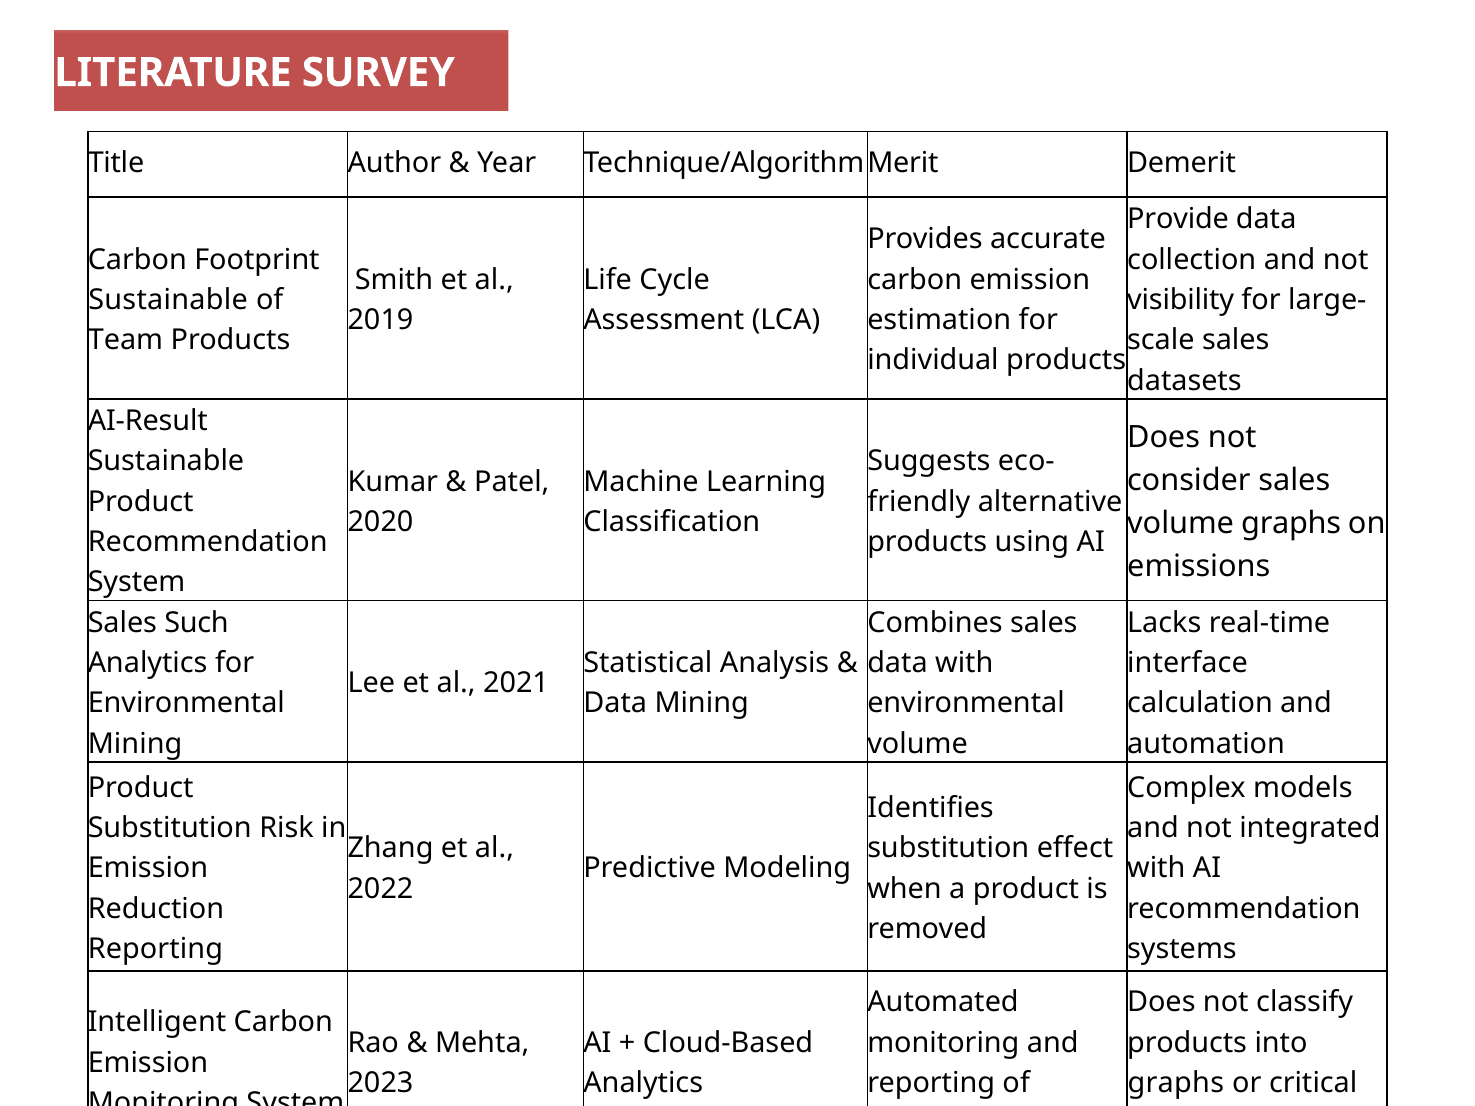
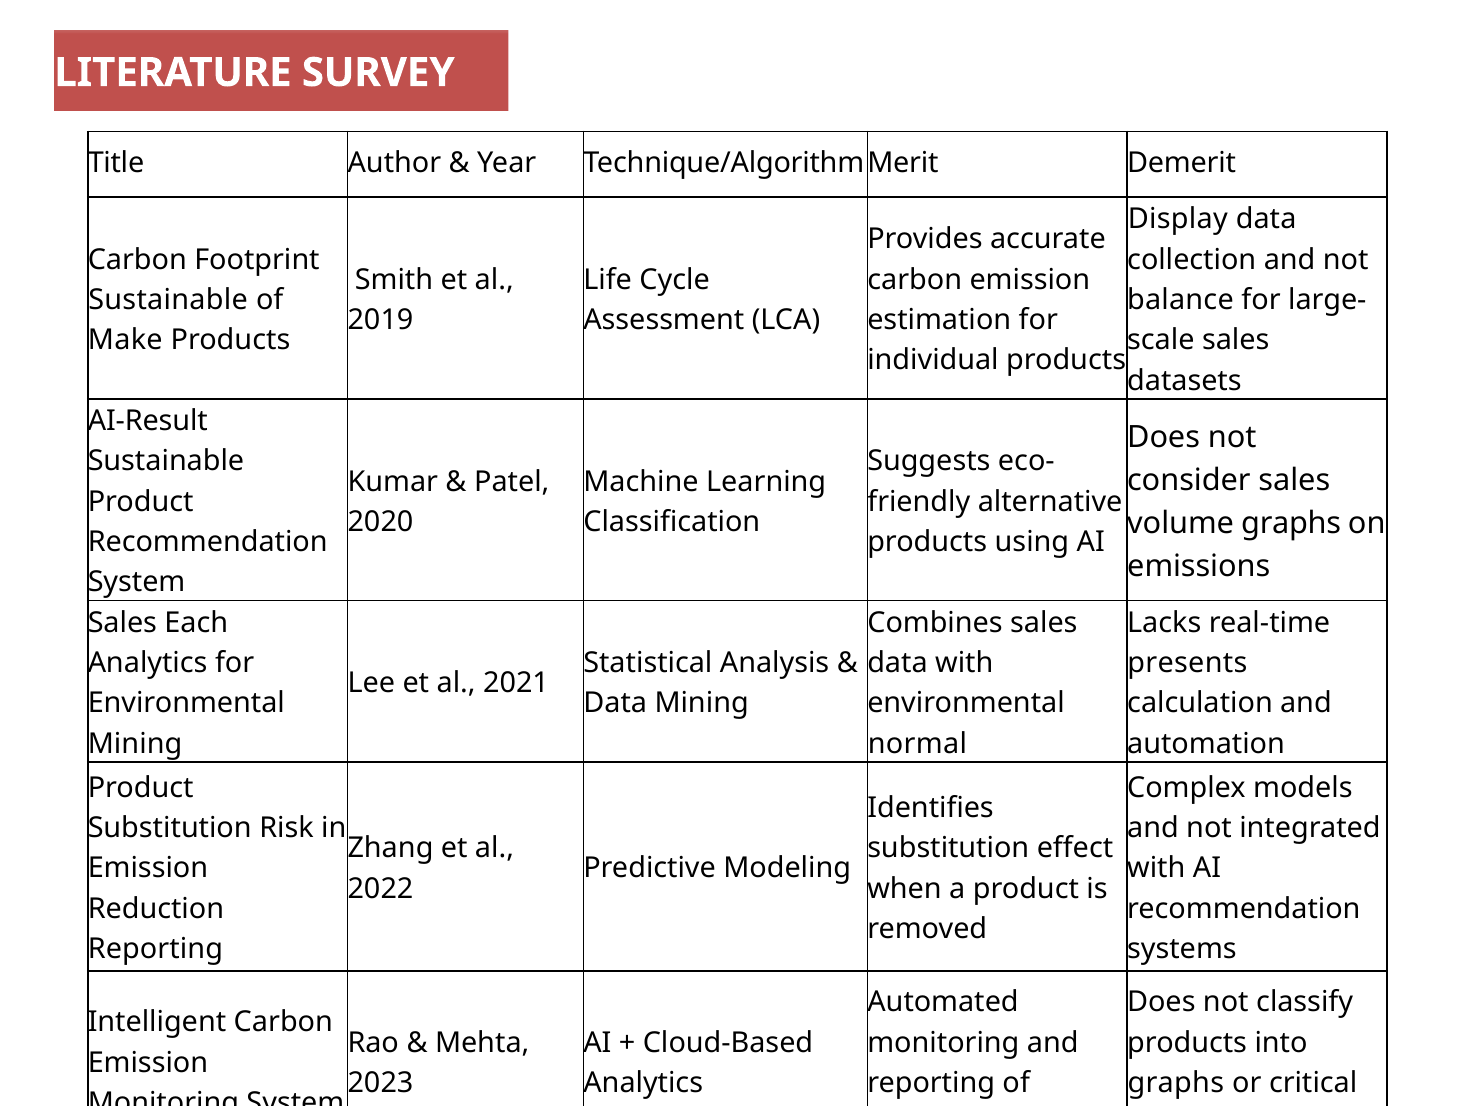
Provide: Provide -> Display (1178, 219)
visibility: visibility -> balance (1180, 300)
Team: Team -> Make (125, 340)
Such: Such -> Each (196, 623)
interface: interface -> presents (1187, 663)
volume: volume -> normal (917, 744)
